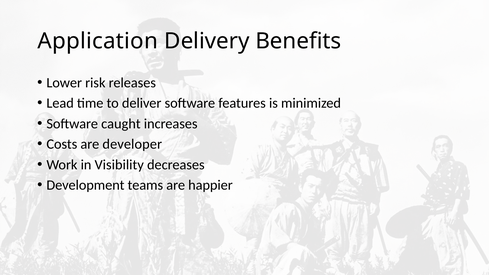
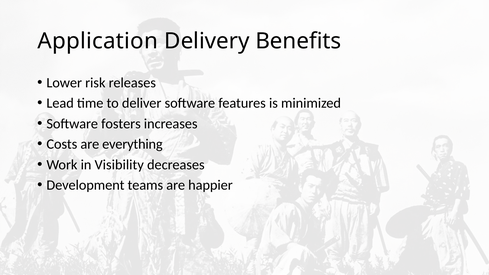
caught: caught -> fosters (121, 124)
developer: developer -> everything (132, 144)
